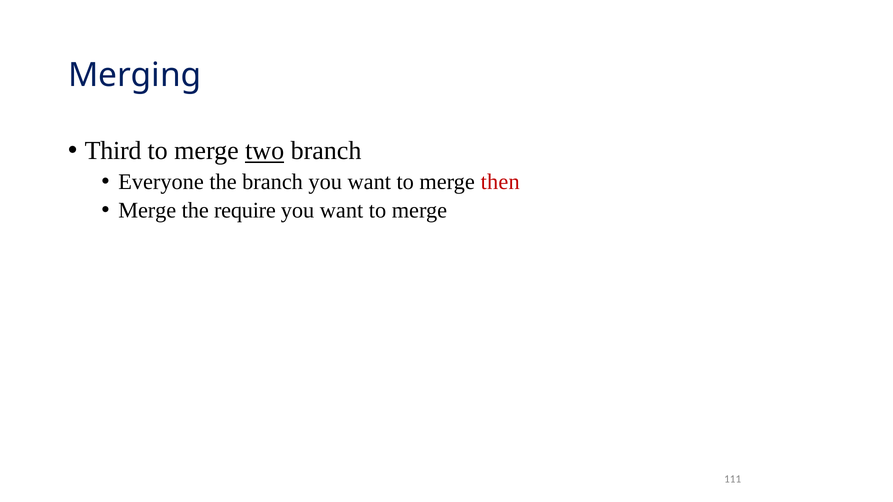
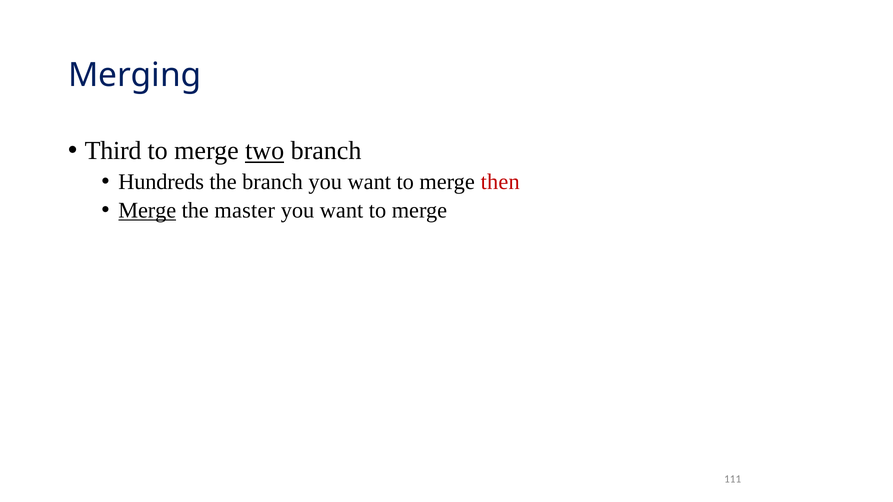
Everyone: Everyone -> Hundreds (161, 182)
Merge underline: none -> present (147, 211)
require: require -> master (245, 211)
